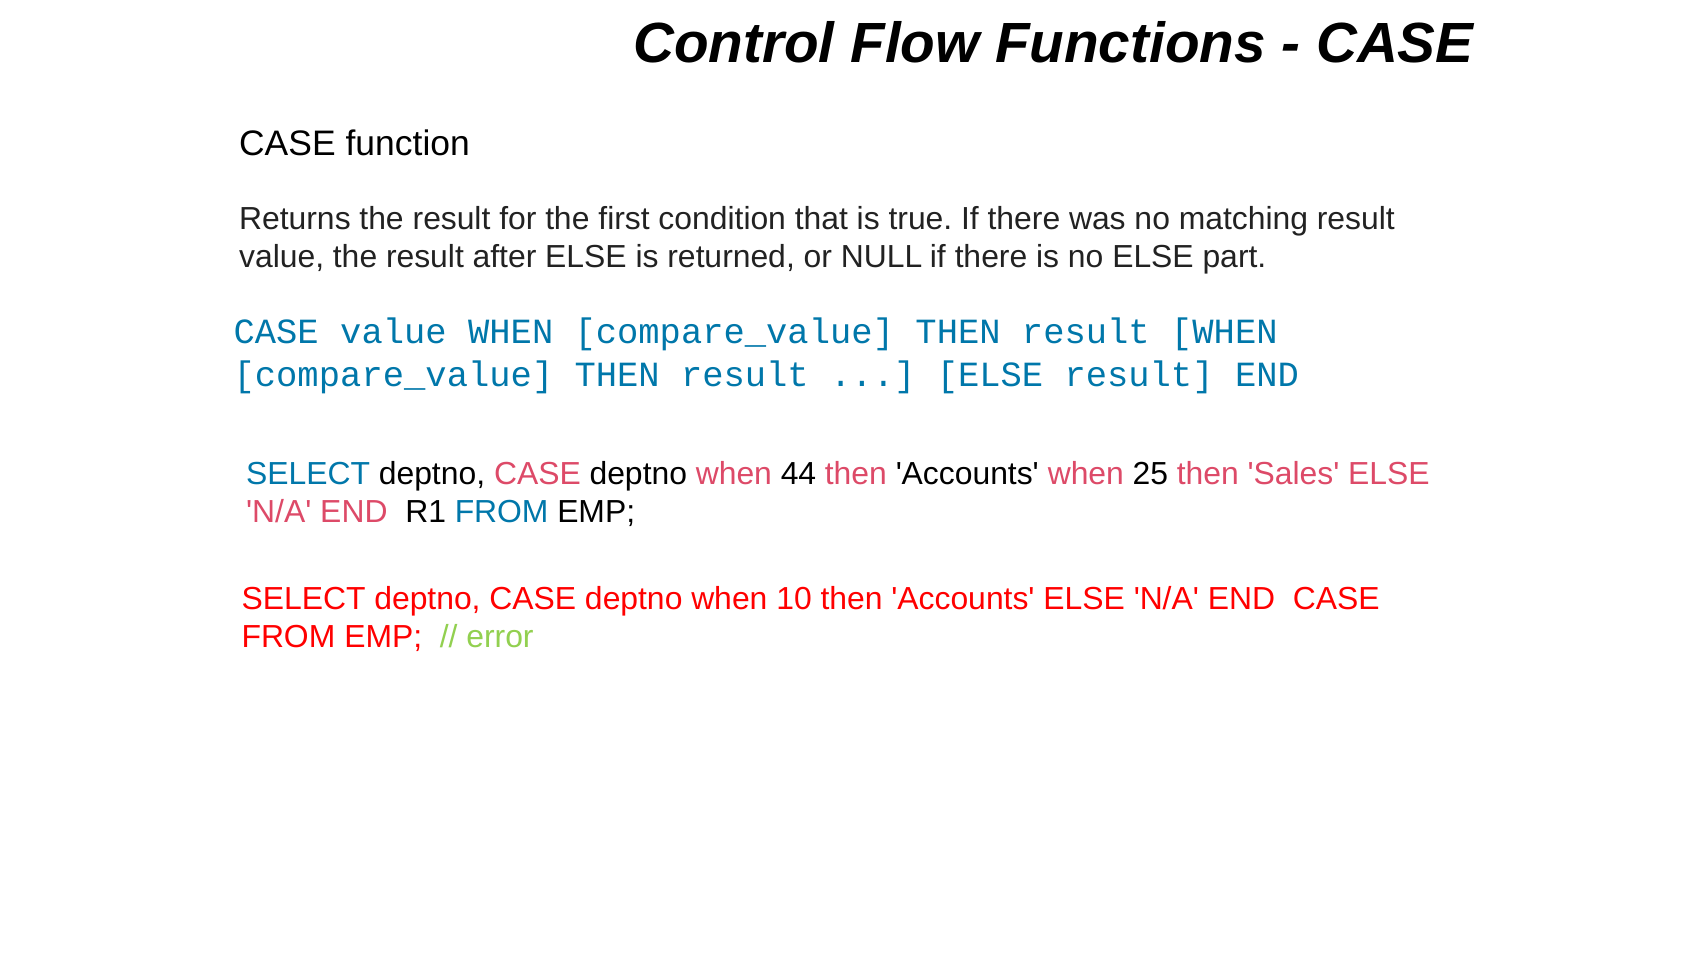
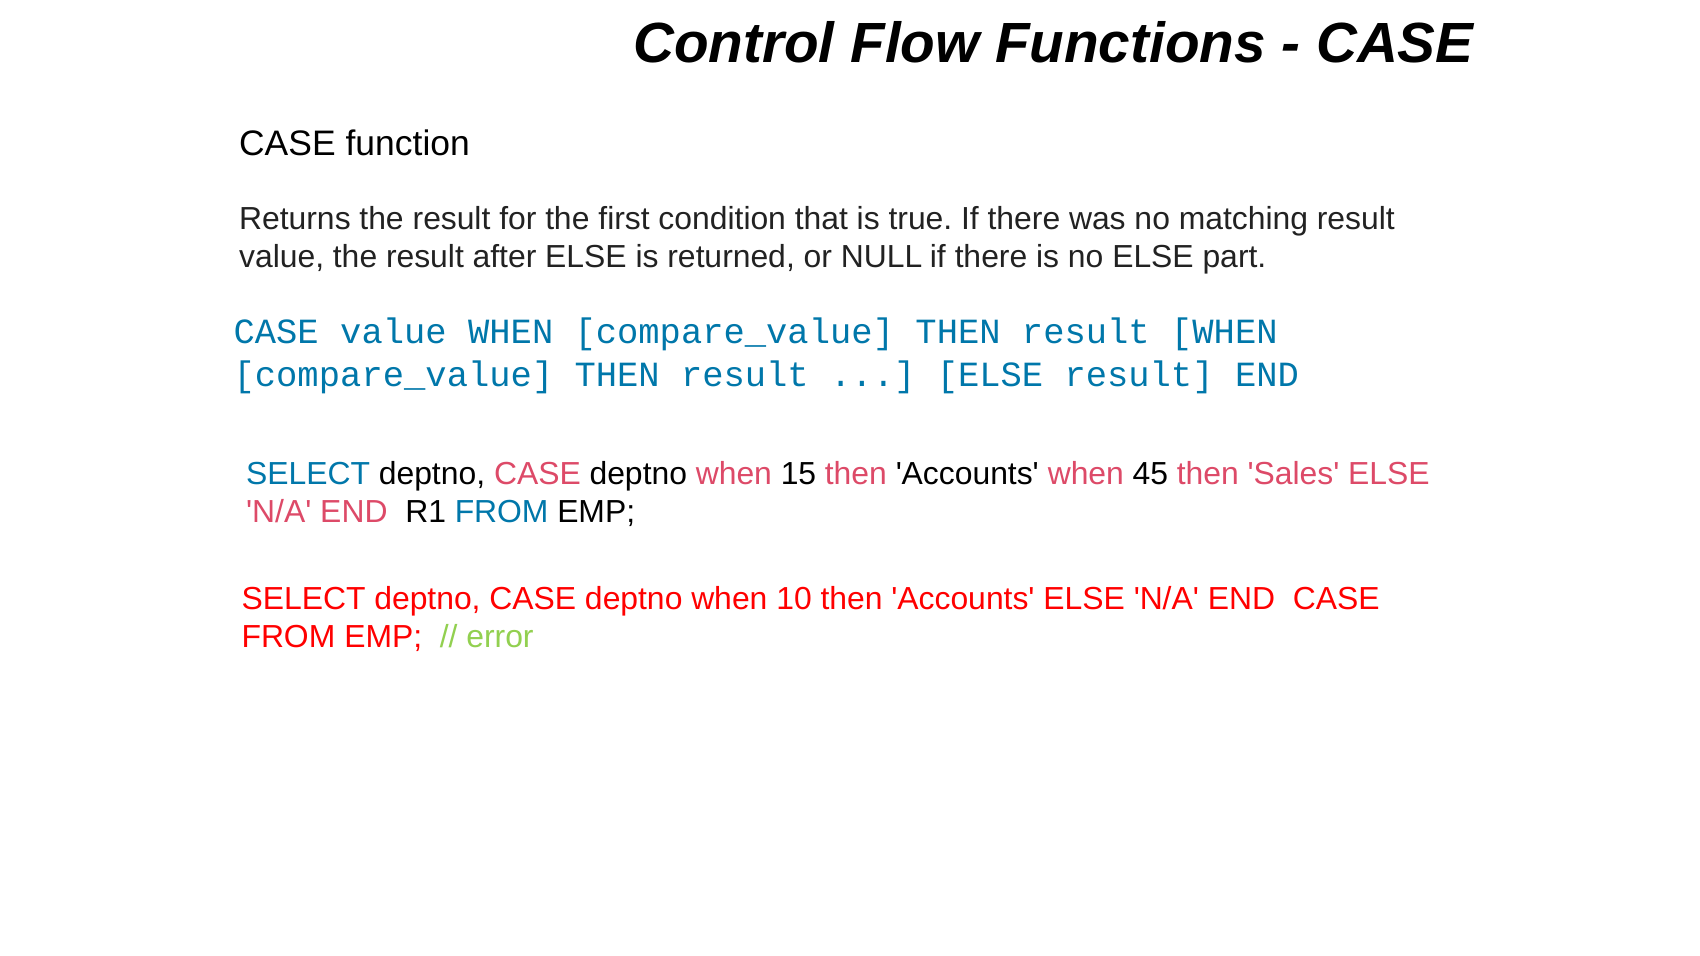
44: 44 -> 15 (798, 474)
25: 25 -> 45 (1150, 474)
